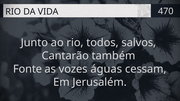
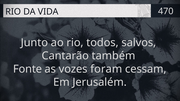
águas: águas -> foram (106, 69)
